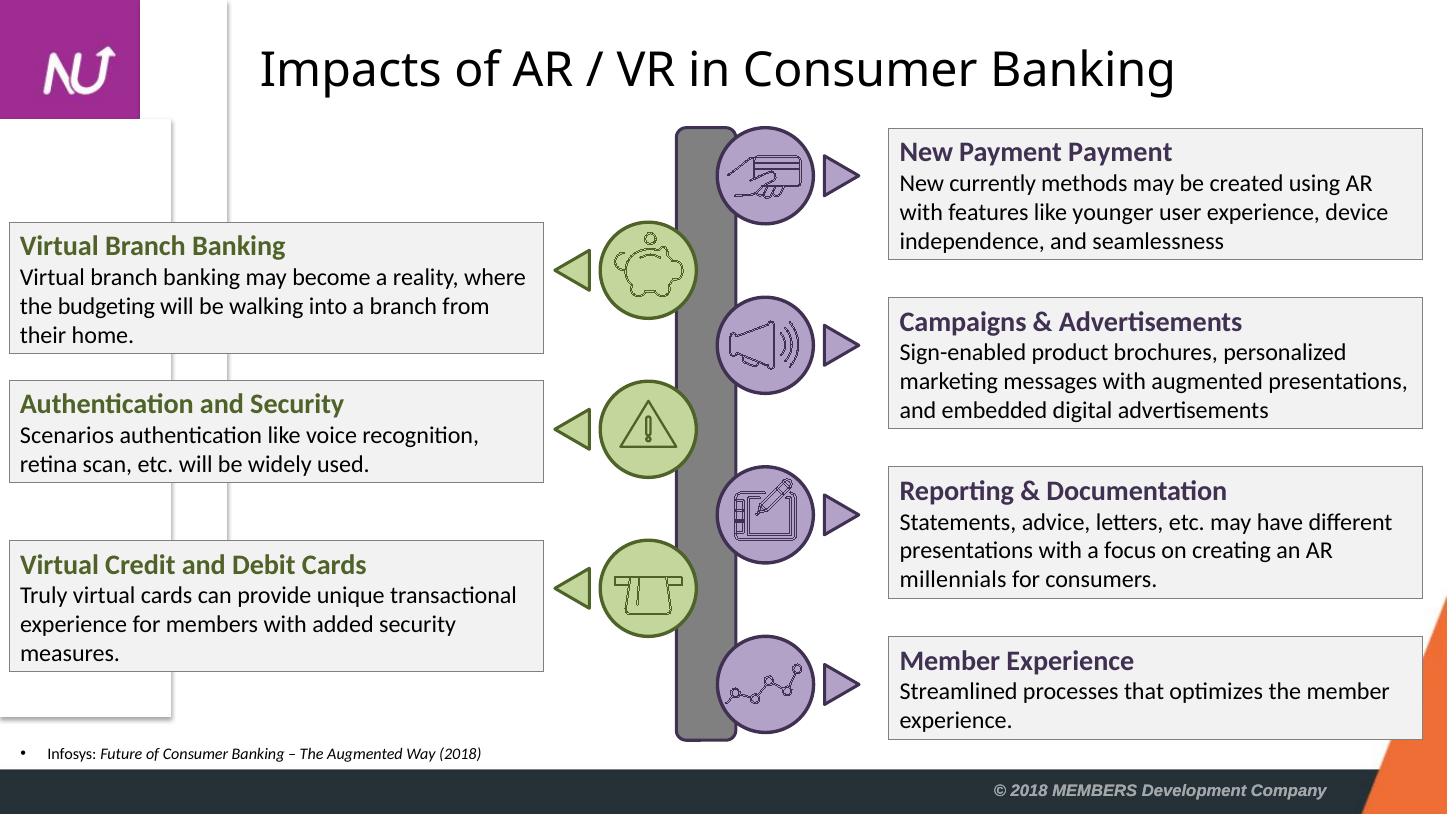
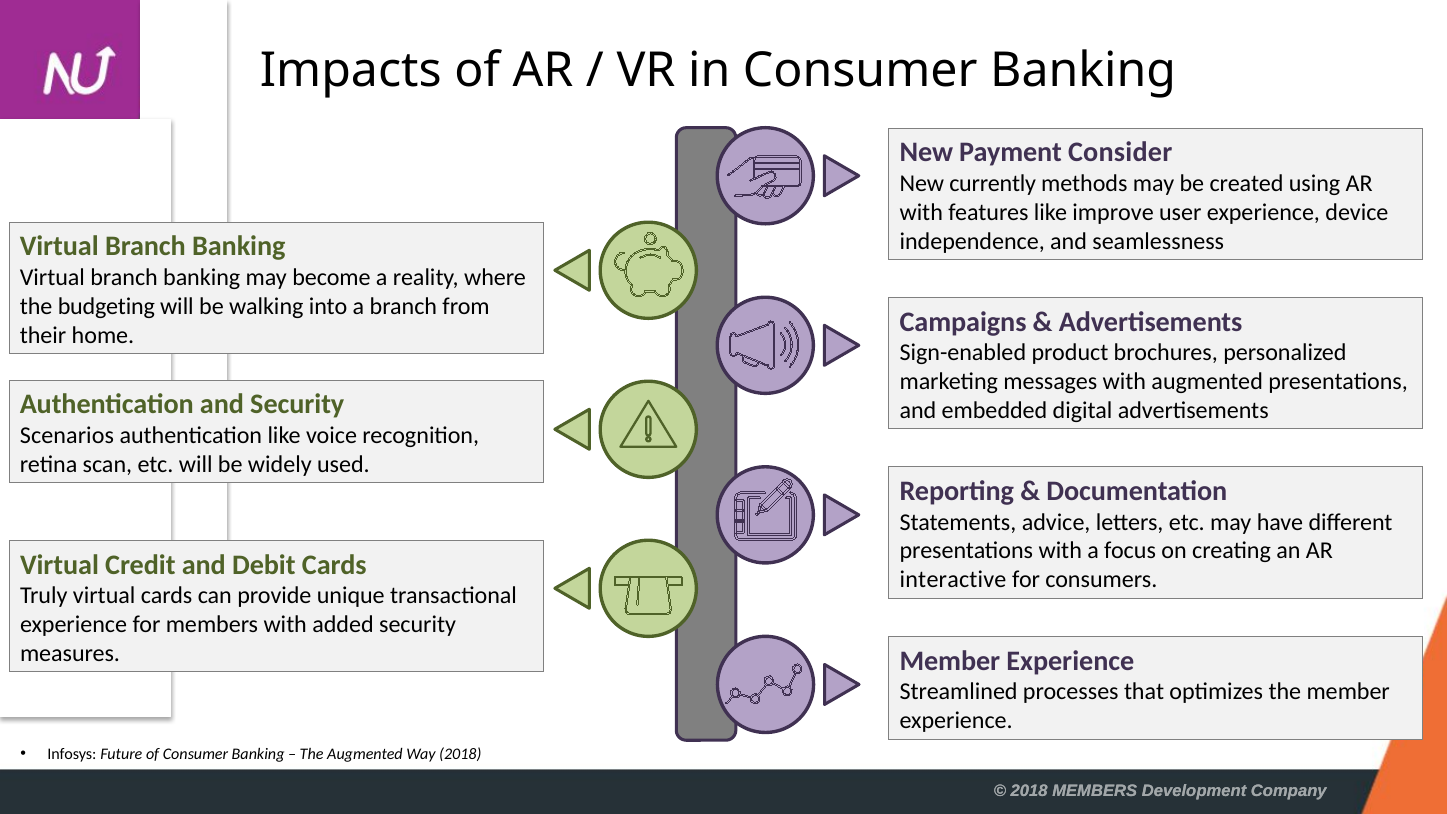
Payment Payment: Payment -> Consider (1120, 152)
younger: younger -> improve (1113, 213)
millennials: millennials -> interactive (953, 580)
